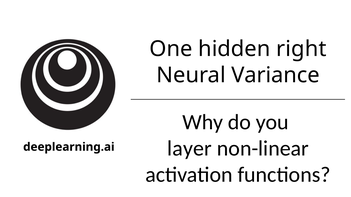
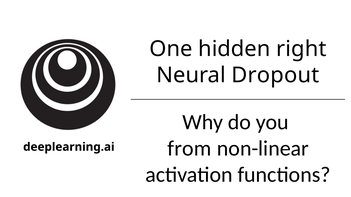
Variance: Variance -> Dropout (275, 75)
layer: layer -> from (189, 149)
